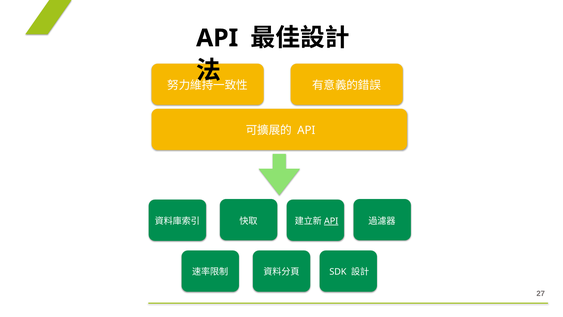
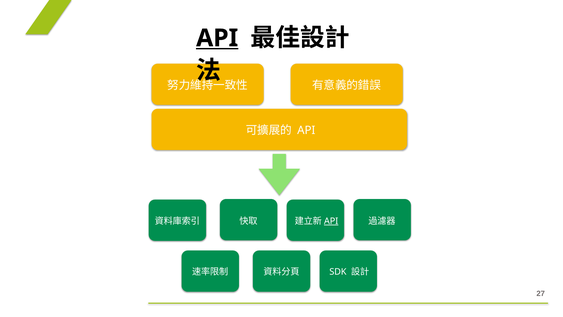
API underline: none -> present (217, 38)
